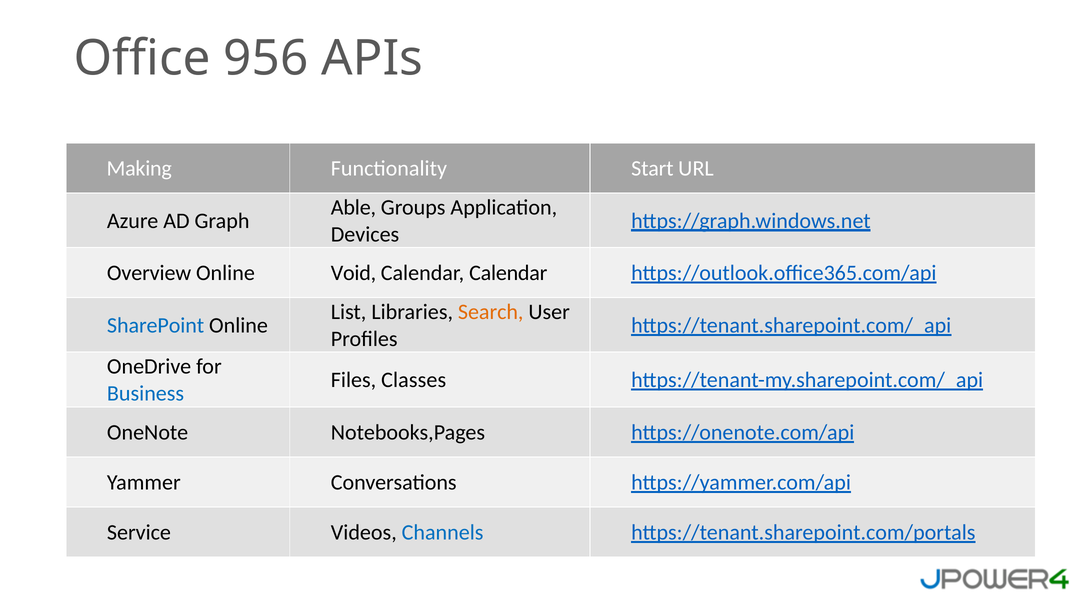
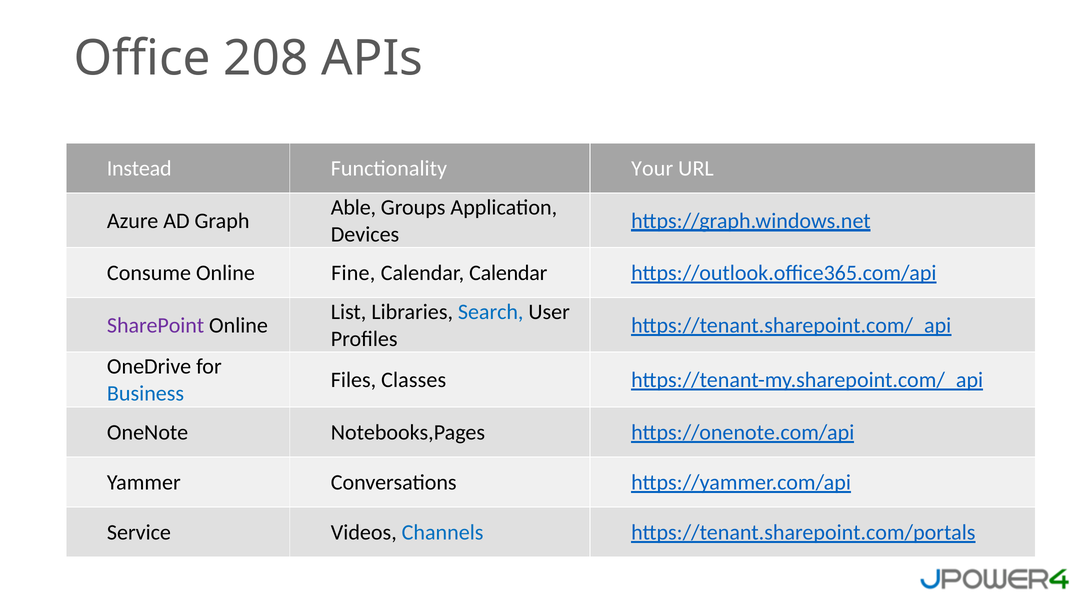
956: 956 -> 208 (266, 58)
Making: Making -> Instead (139, 168)
Start: Start -> Your (652, 168)
Overview: Overview -> Consume (149, 273)
Void: Void -> Fine (353, 273)
Search colour: orange -> blue (491, 312)
SharePoint colour: blue -> purple (156, 325)
